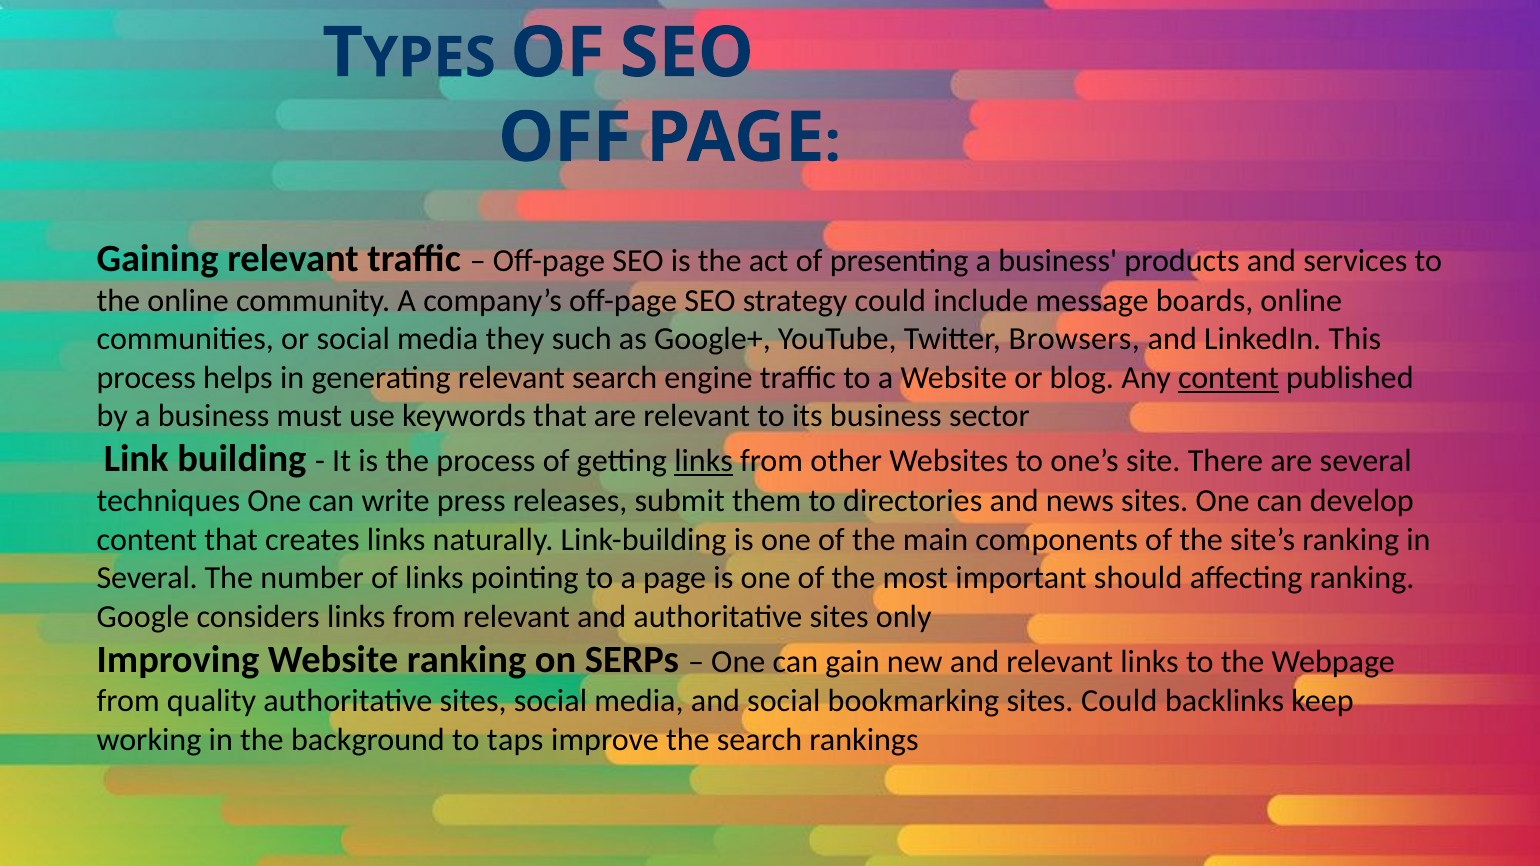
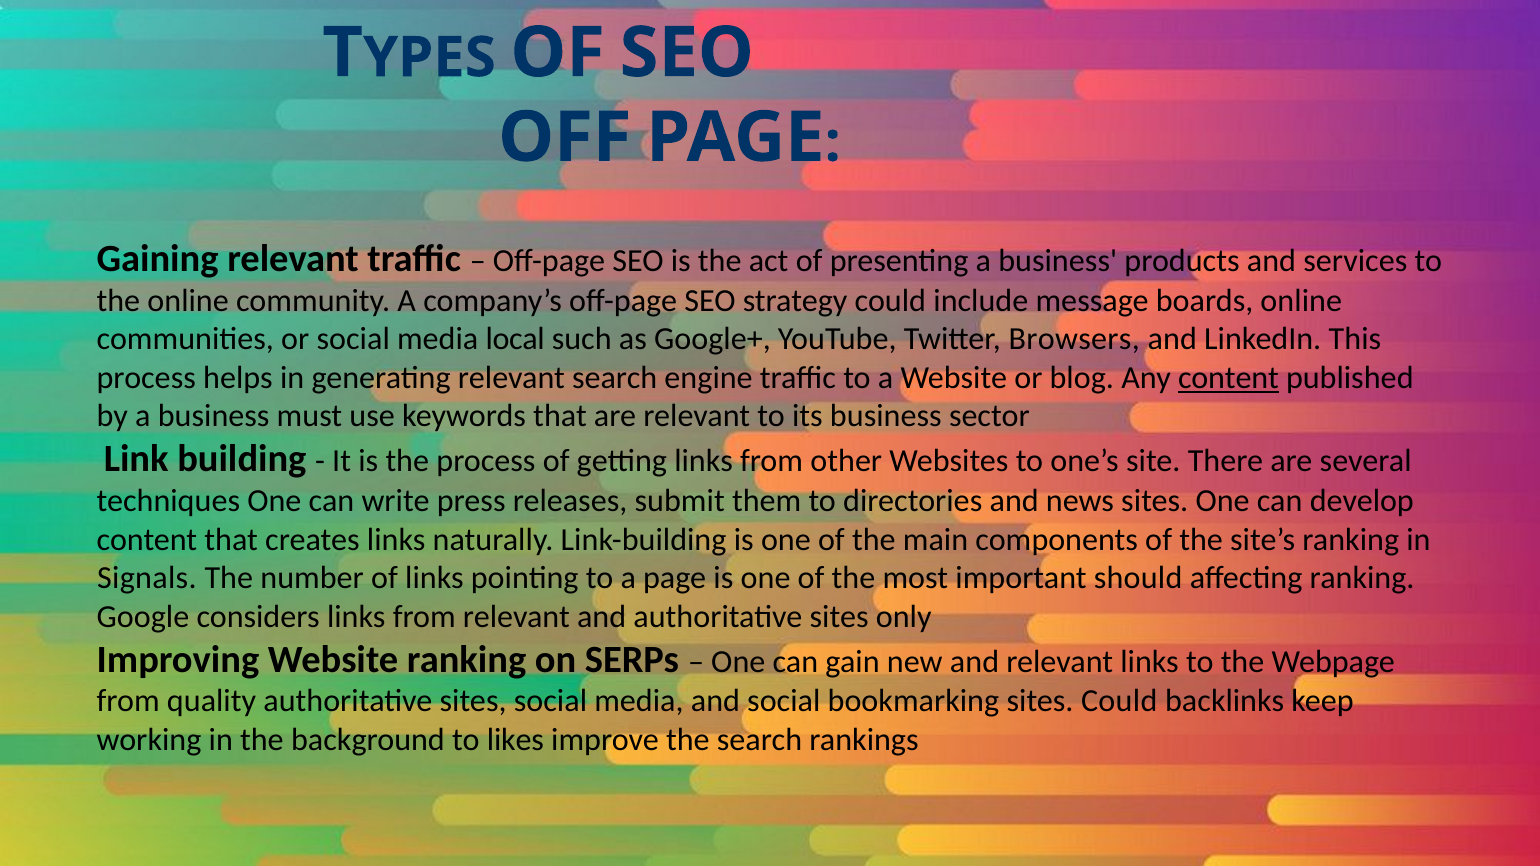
they: they -> local (515, 339)
links underline: present -> none (704, 461)
Several: Several -> Signals (147, 578)
taps: taps -> likes (515, 740)
